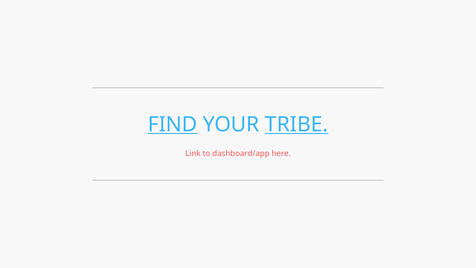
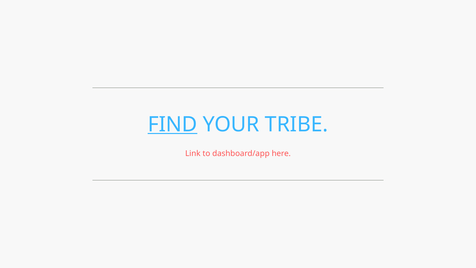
TRIBE underline: present -> none (297, 124)
